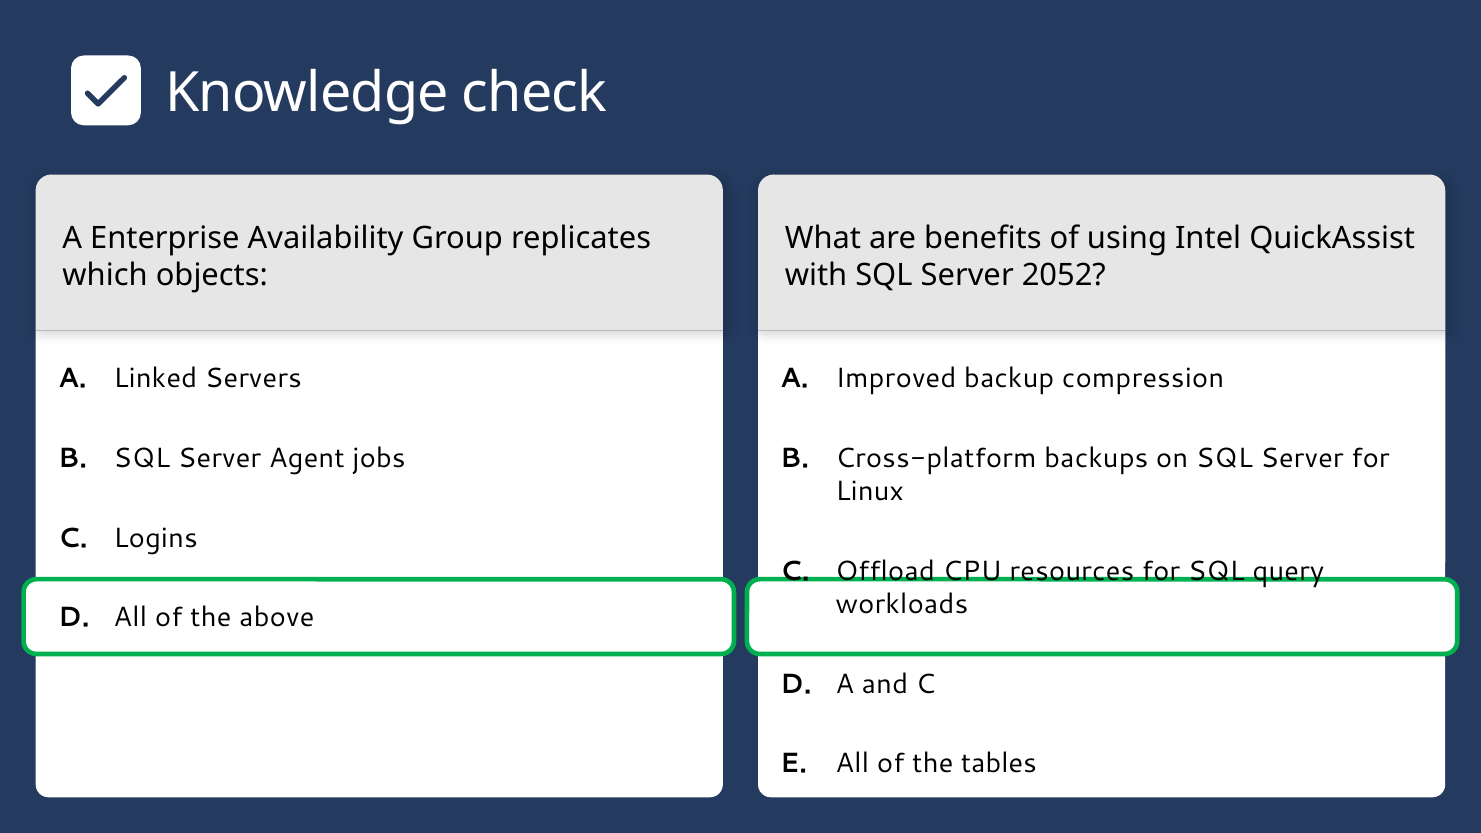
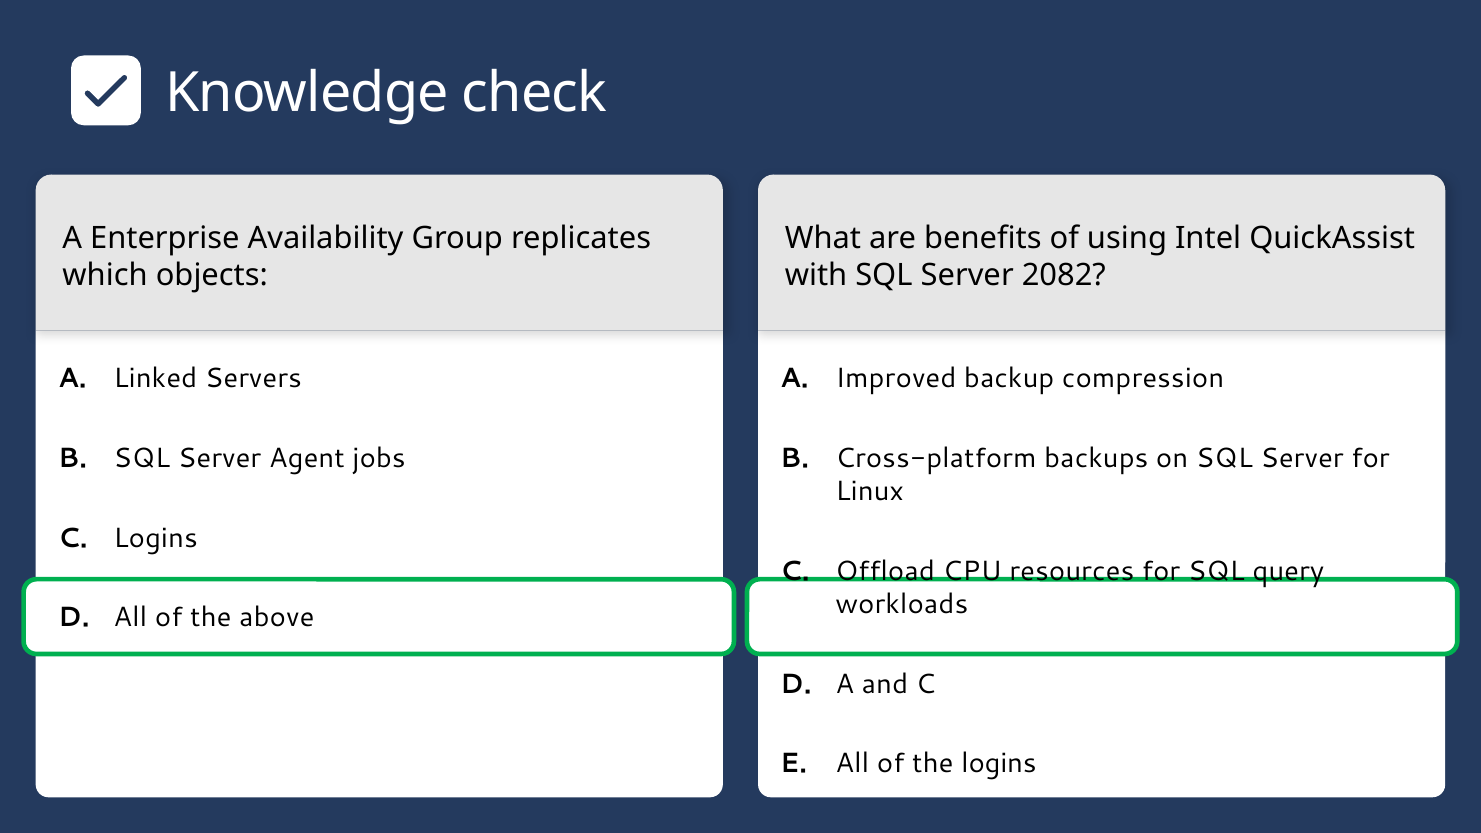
2052: 2052 -> 2082 (1064, 275)
the tables: tables -> logins (999, 764)
